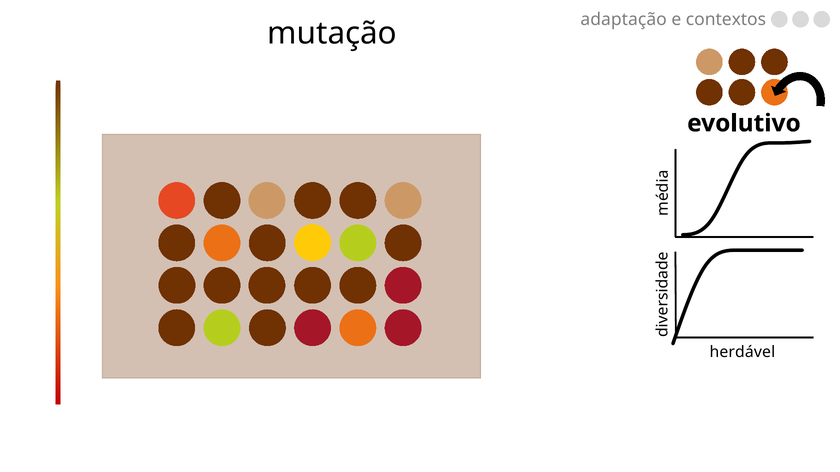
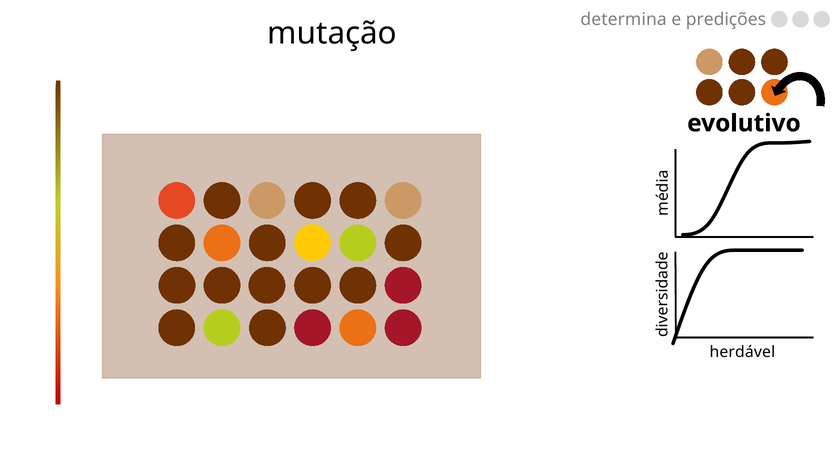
adaptação: adaptação -> determina (624, 20)
contextos: contextos -> predições (726, 20)
